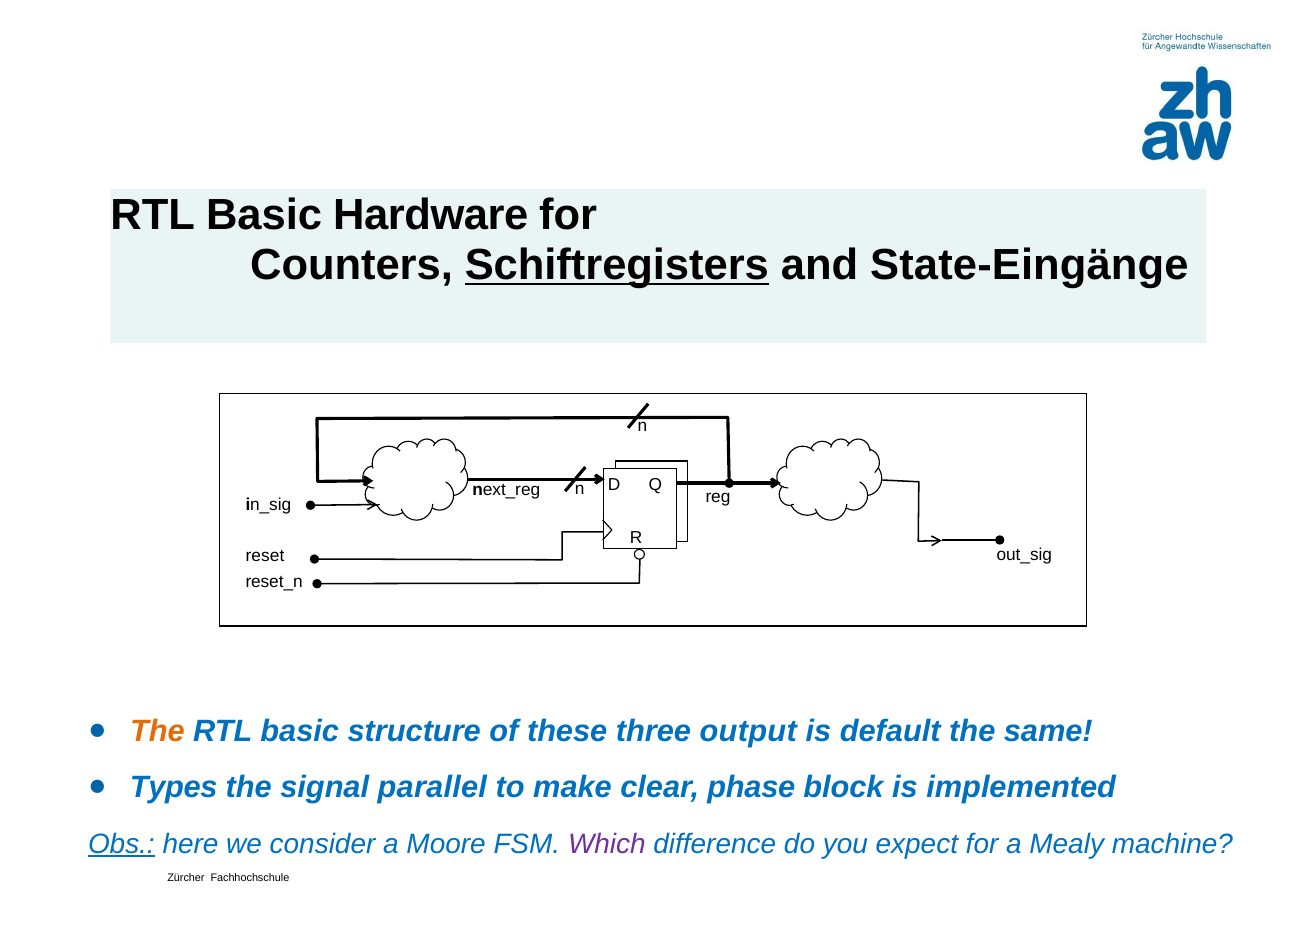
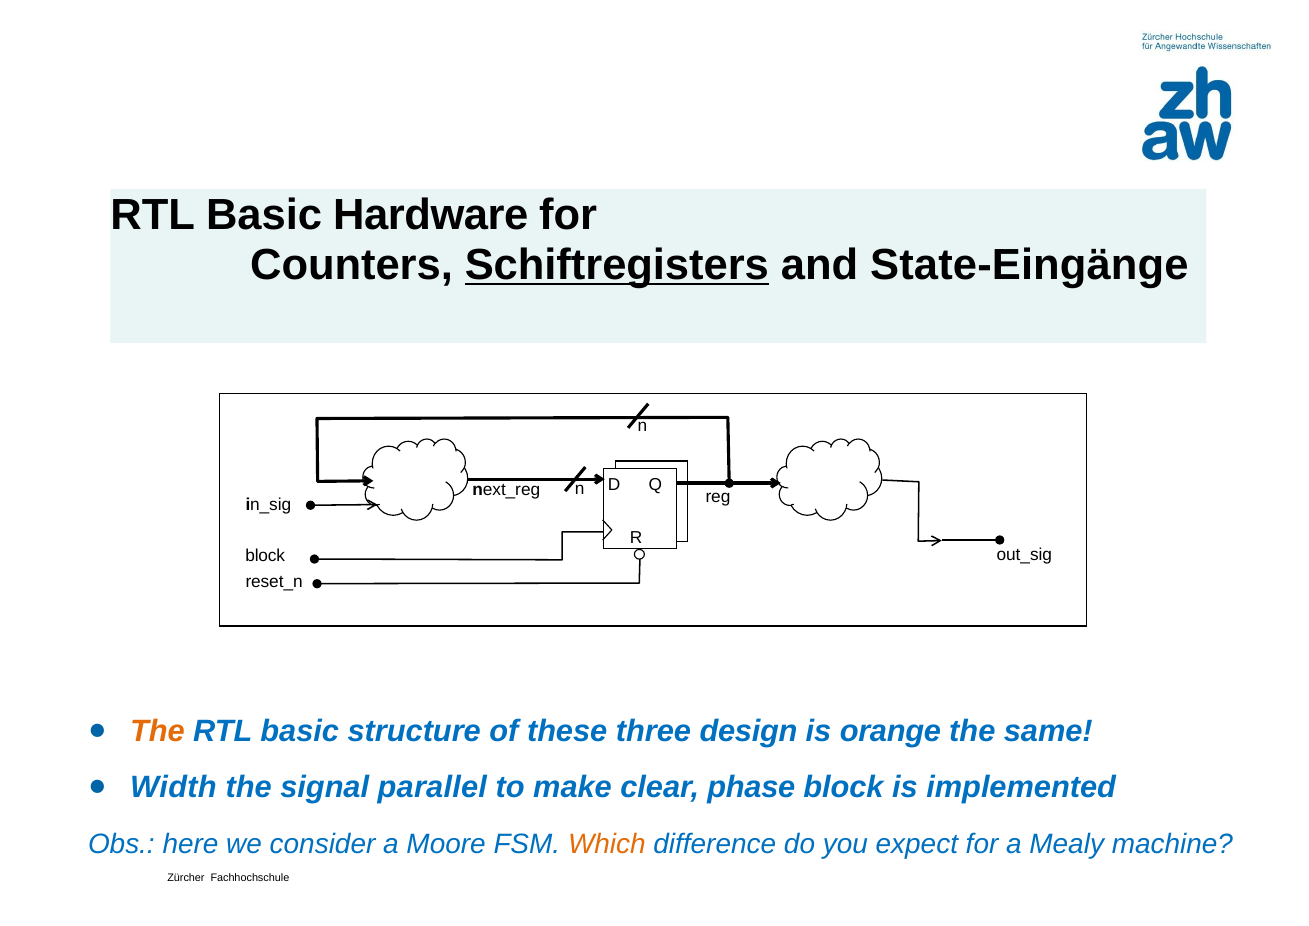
reset: reset -> block (265, 556)
output: output -> design (749, 731)
default: default -> orange (890, 731)
Types: Types -> Width (173, 787)
Obs underline: present -> none (121, 844)
Which colour: purple -> orange (607, 844)
